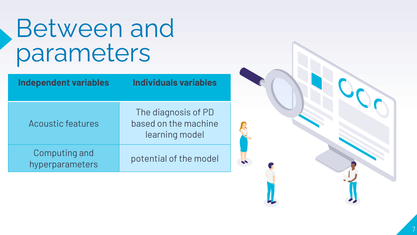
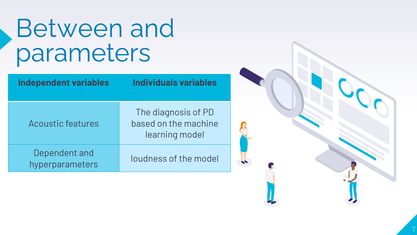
Computing: Computing -> Dependent (55, 153)
potential: potential -> loudness (149, 158)
